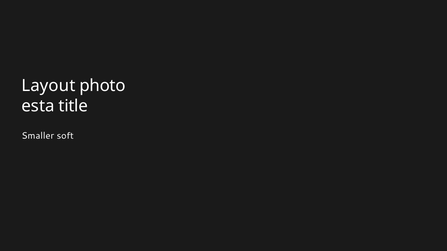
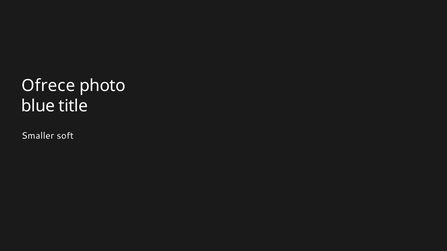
Layout: Layout -> Ofrece (48, 86)
esta: esta -> blue (38, 106)
